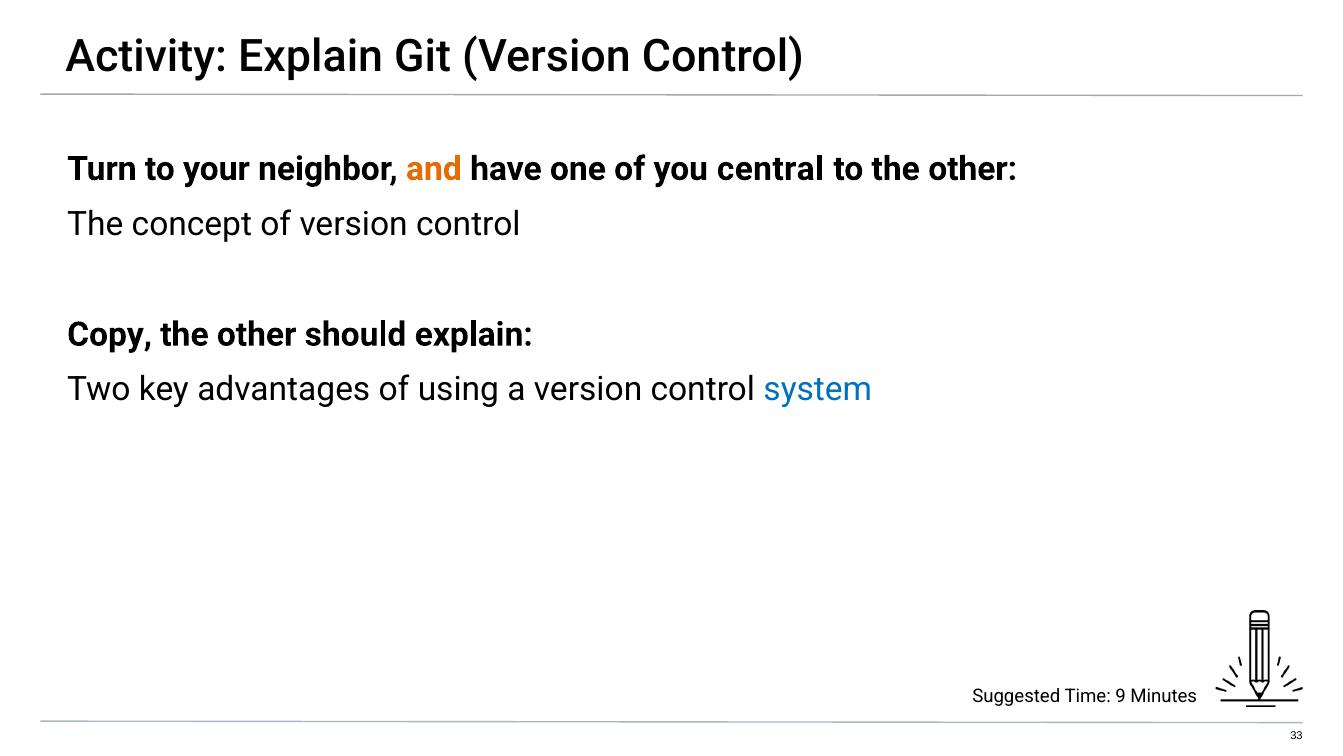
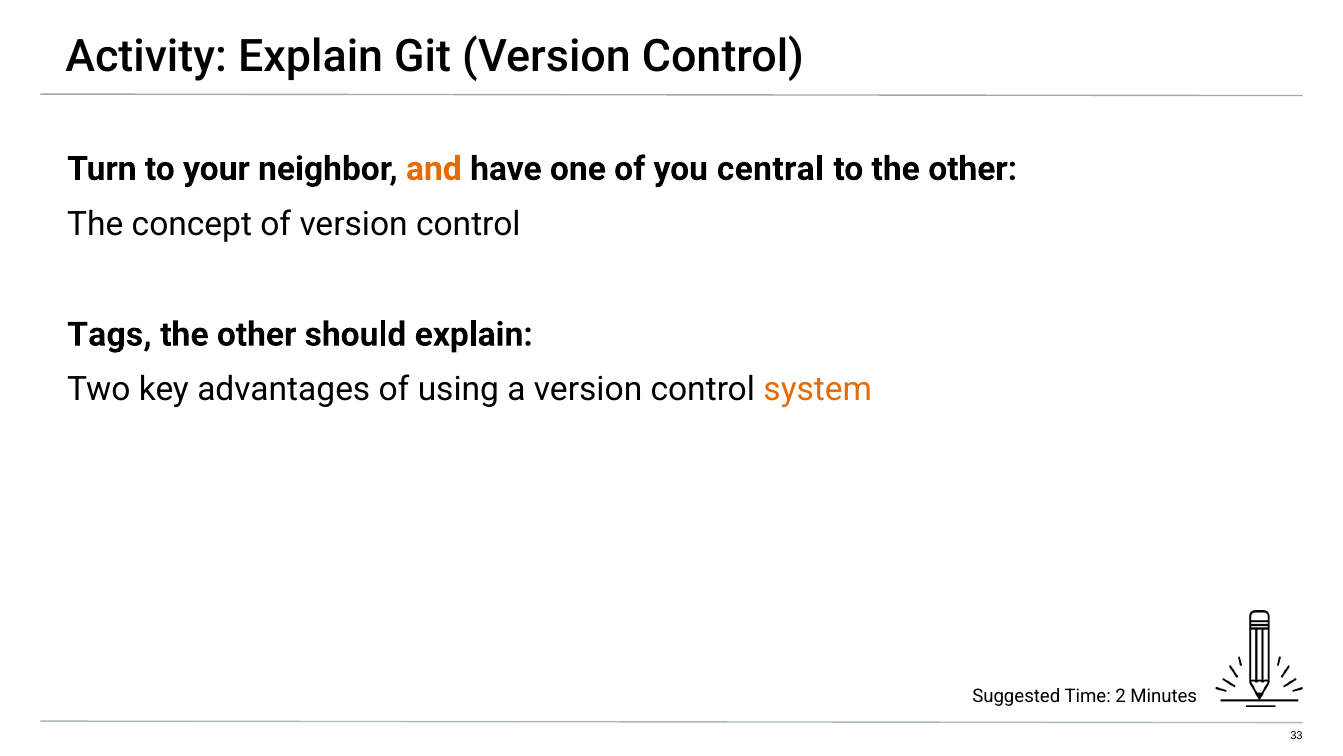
Copy: Copy -> Tags (109, 334)
system colour: blue -> orange (818, 390)
9: 9 -> 2 (1121, 696)
